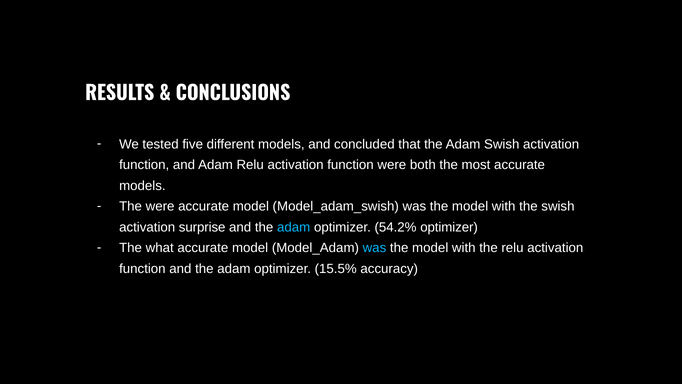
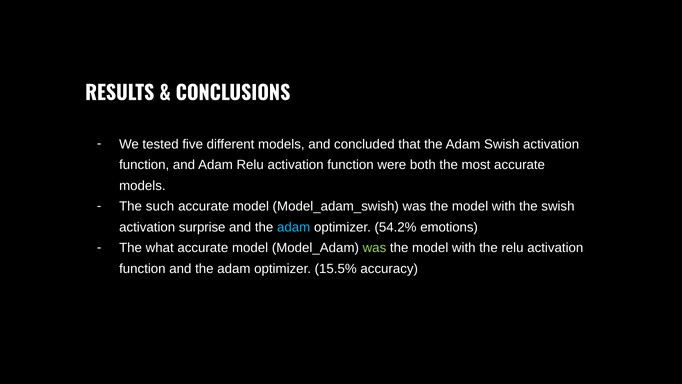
The were: were -> such (160, 206)
54.2% optimizer: optimizer -> emotions (449, 227)
was colour: light blue -> light green (374, 248)
